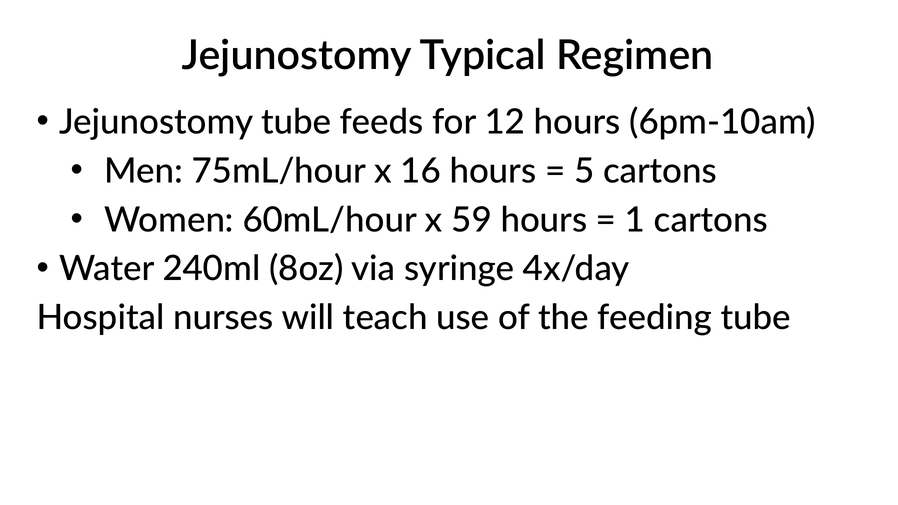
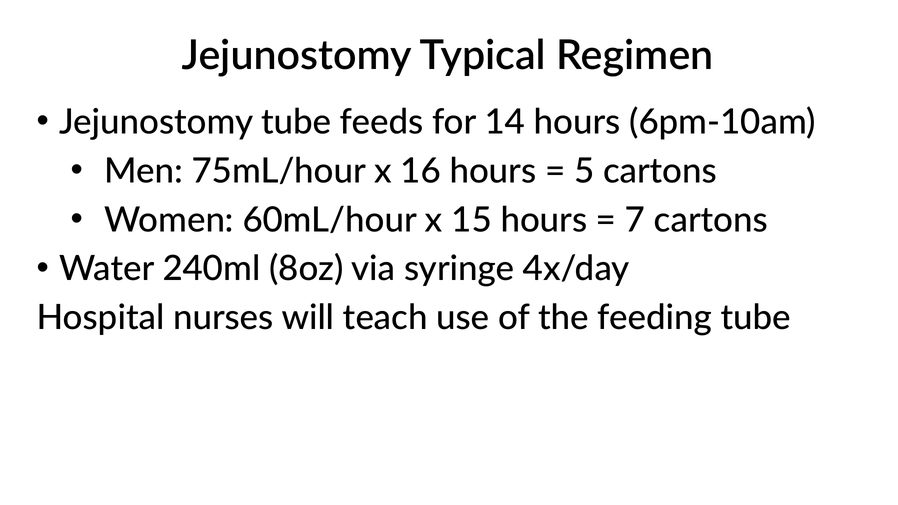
12: 12 -> 14 (505, 122)
59: 59 -> 15 (472, 220)
1: 1 -> 7 (635, 220)
